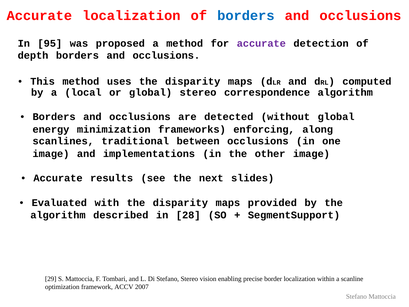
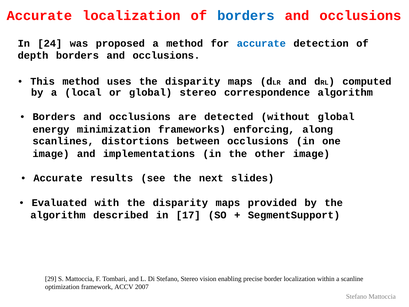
95: 95 -> 24 (50, 43)
accurate colour: purple -> blue (261, 43)
traditional: traditional -> distortions (135, 141)
28: 28 -> 17 (188, 215)
